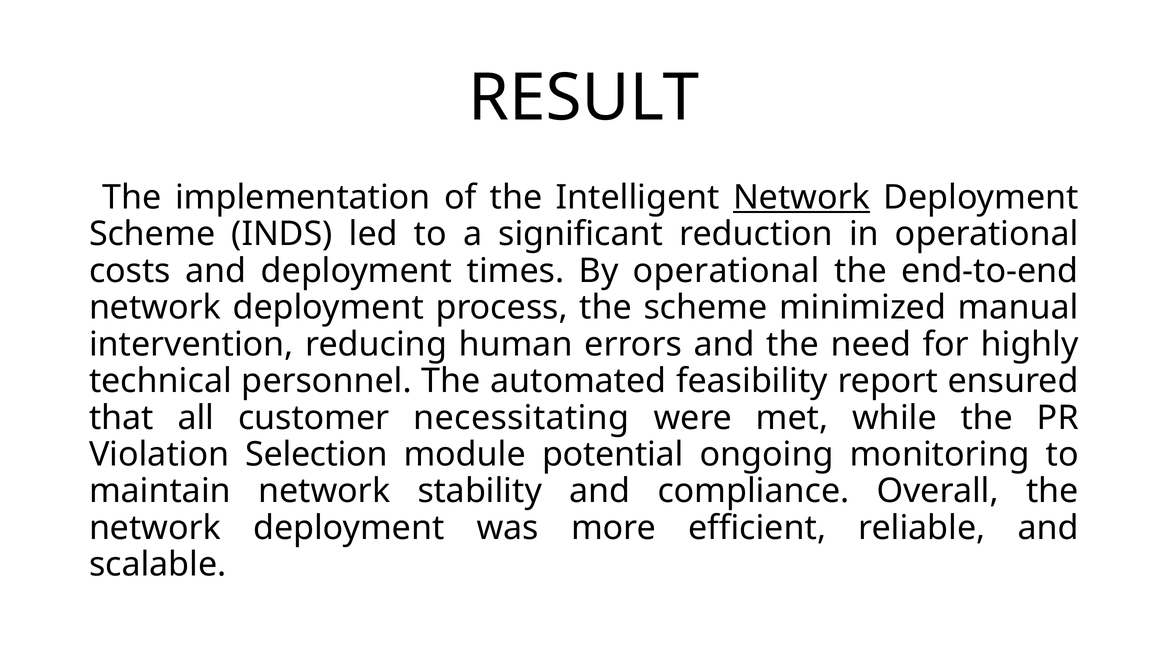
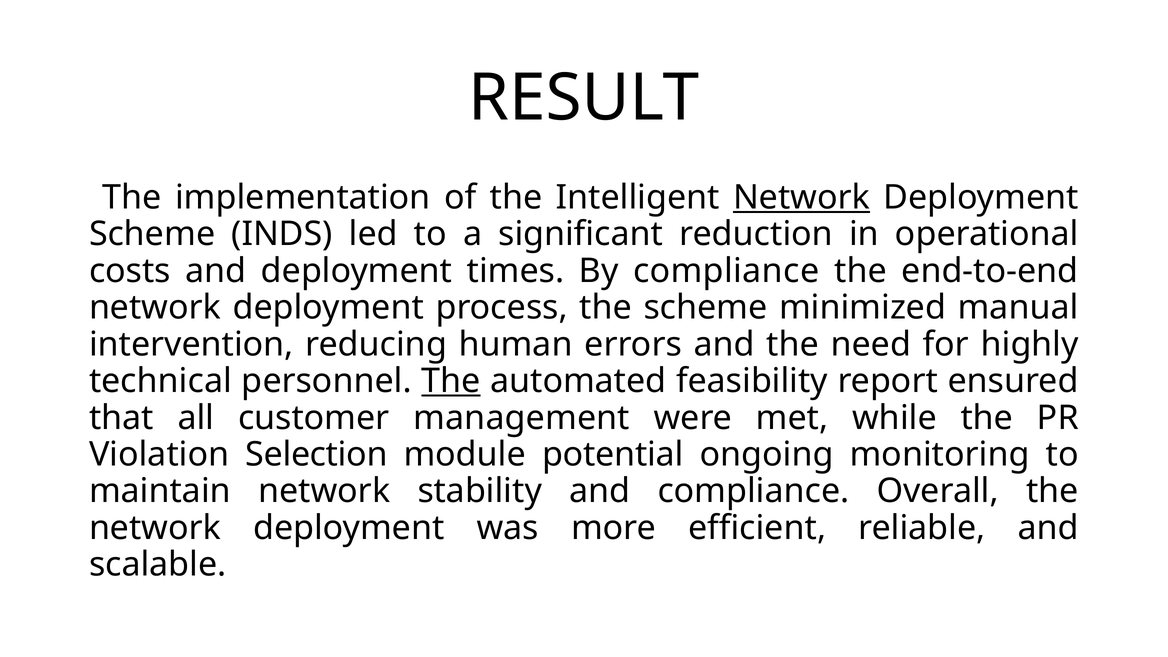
By operational: operational -> compliance (726, 271)
The underline: none -> present (451, 381)
necessitating: necessitating -> management (522, 418)
